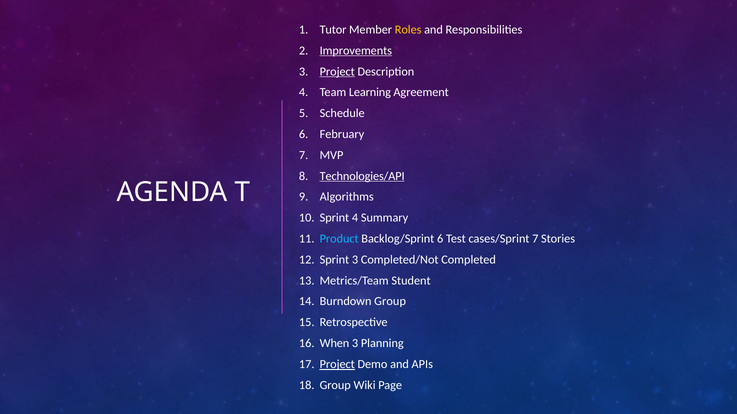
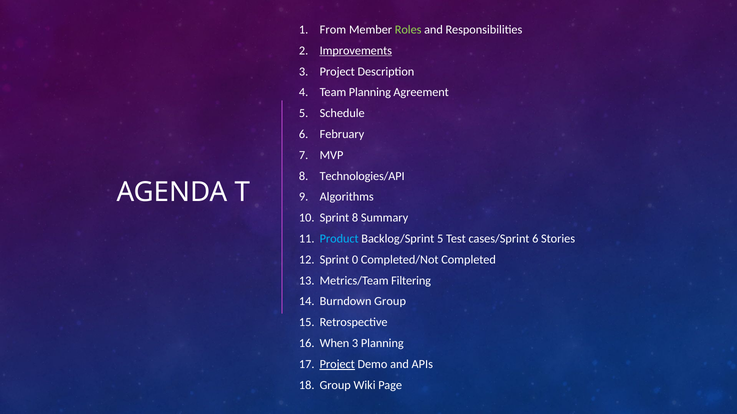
Tutor: Tutor -> From (333, 30)
Roles colour: yellow -> light green (408, 30)
Project underline: present -> none (337, 72)
Team Learning: Learning -> Planning (370, 93)
Technologies/API underline: present -> none (362, 176)
Sprint 4: 4 -> 8 (355, 218)
Backlog/Sprint 6: 6 -> 5 (440, 239)
cases/Sprint 7: 7 -> 6 (535, 239)
Sprint 3: 3 -> 0 (355, 260)
Student: Student -> Filtering (411, 281)
